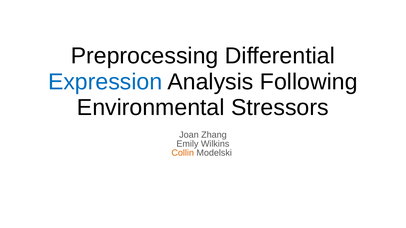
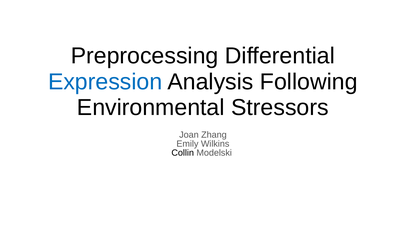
Collin colour: orange -> black (183, 153)
